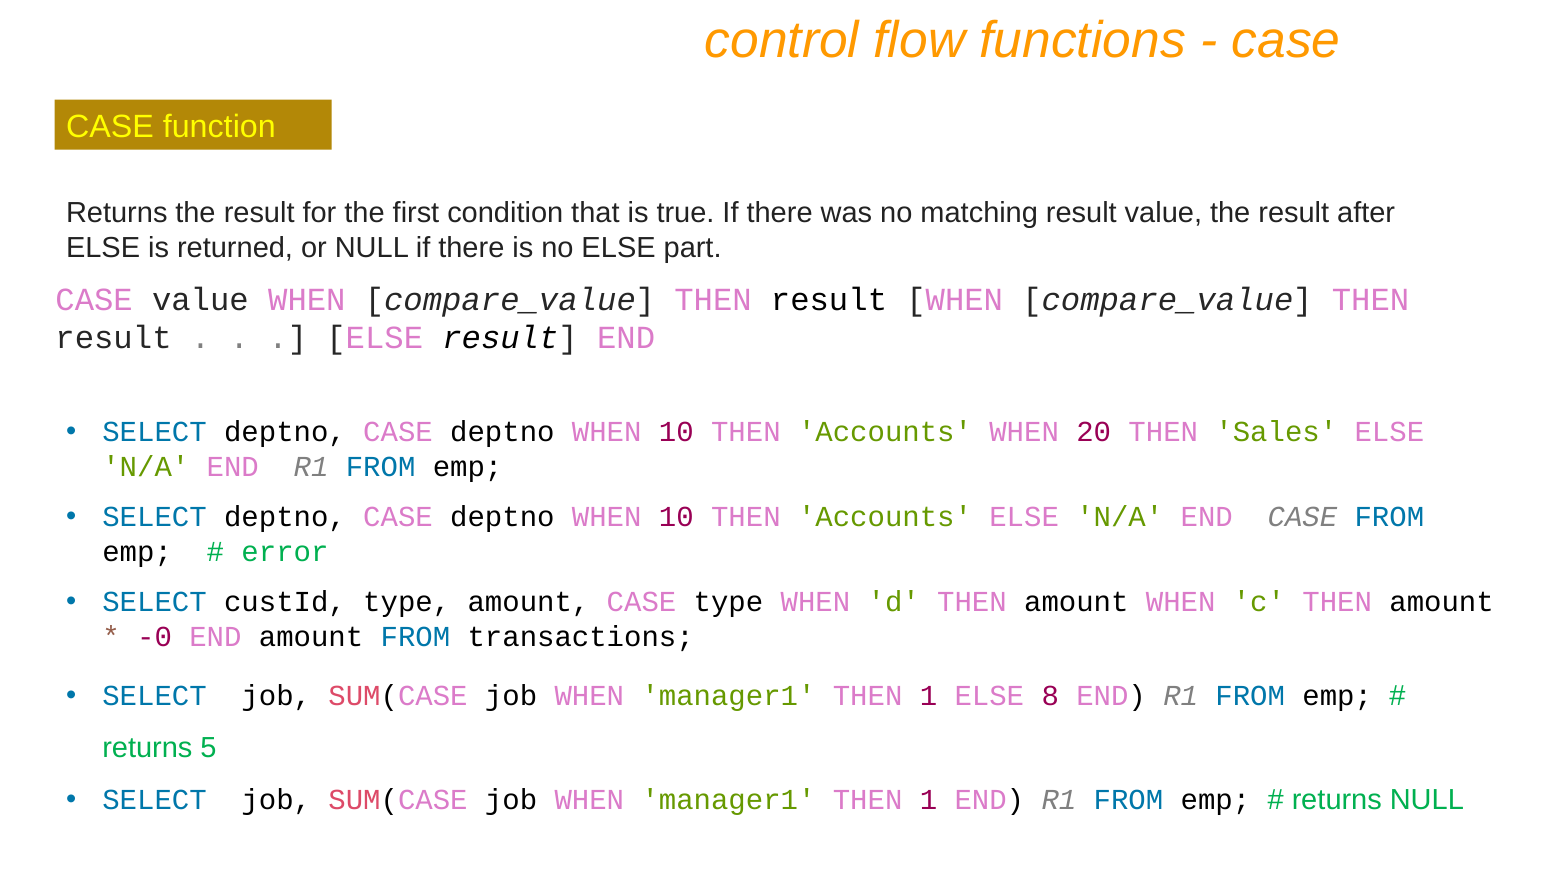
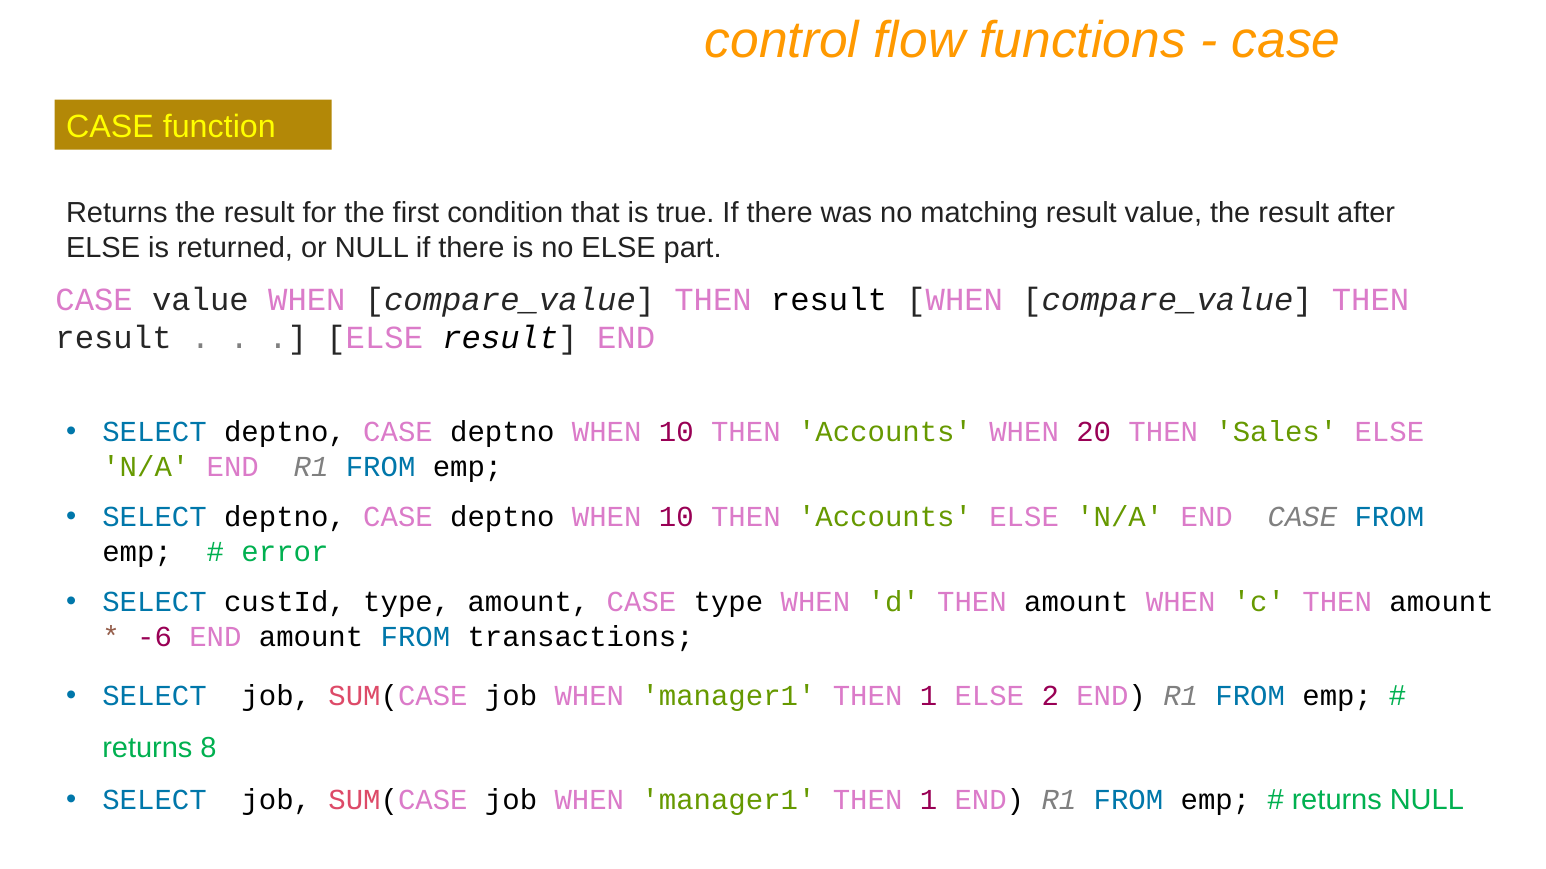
-0: -0 -> -6 (155, 637)
8: 8 -> 2 (1050, 696)
5: 5 -> 8 (208, 749)
